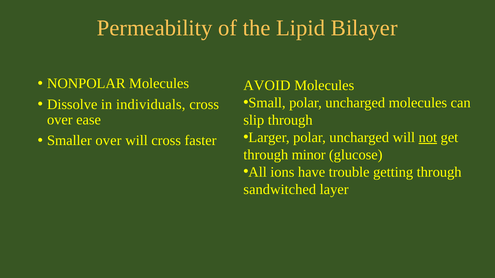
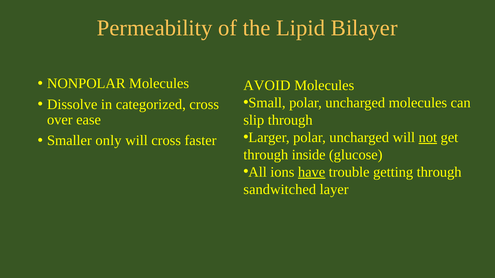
individuals: individuals -> categorized (151, 104)
Smaller over: over -> only (108, 141)
minor: minor -> inside (309, 155)
have underline: none -> present (312, 172)
